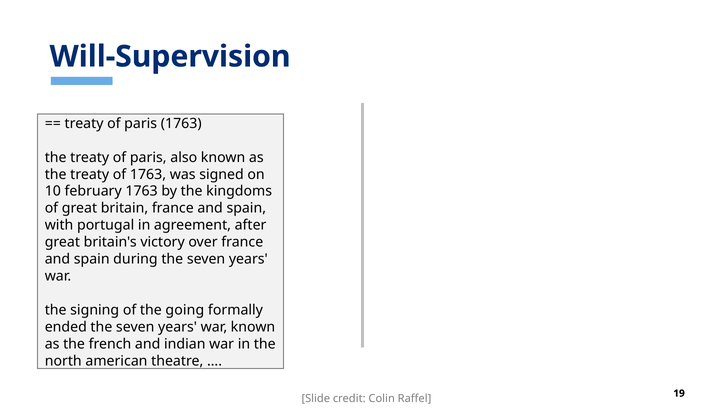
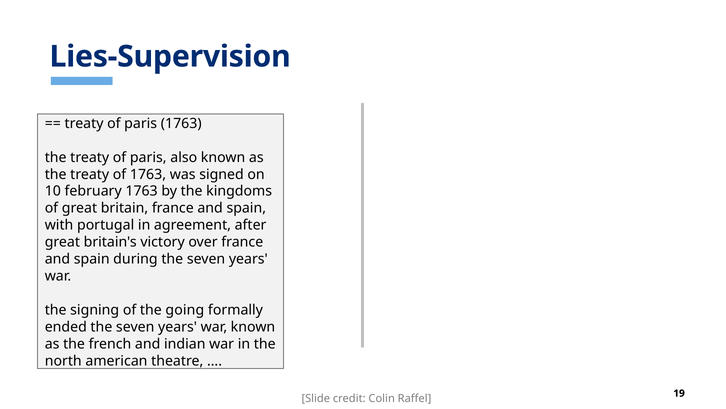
Will-Supervision: Will-Supervision -> Lies-Supervision (170, 56)
